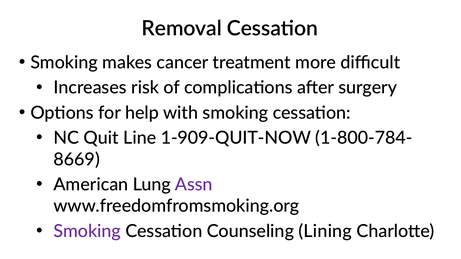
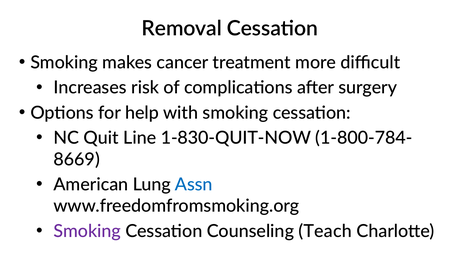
1-909-QUIT-NOW: 1-909-QUIT-NOW -> 1-830-QUIT-NOW (236, 138)
Assn colour: purple -> blue (194, 185)
Lining: Lining -> Teach (325, 231)
